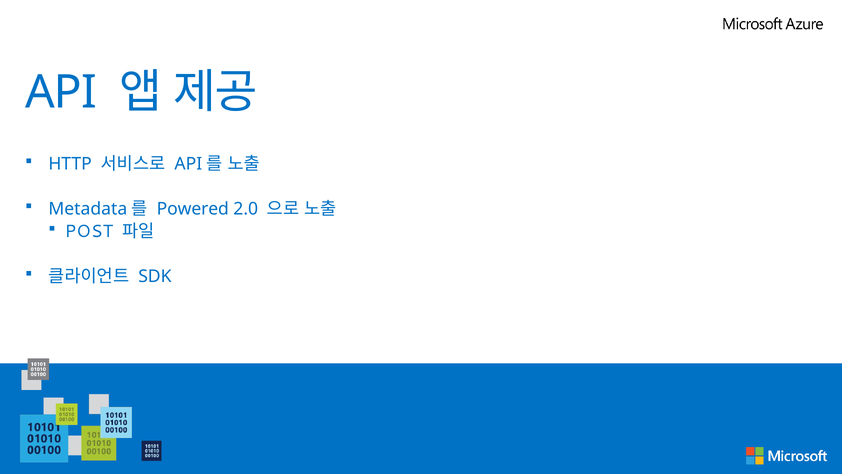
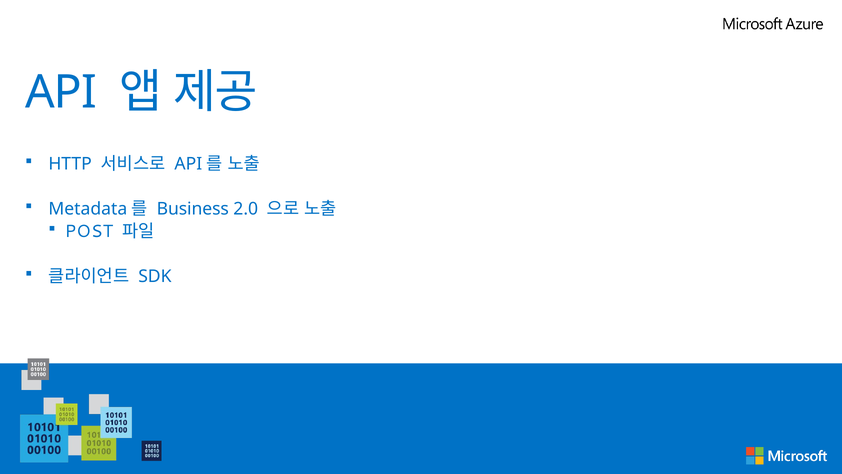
Powered: Powered -> Business (193, 209)
